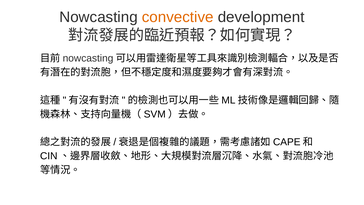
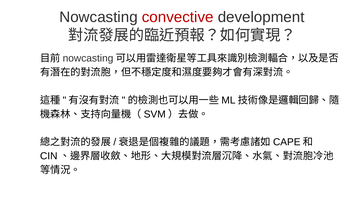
convective colour: orange -> red (178, 17)
